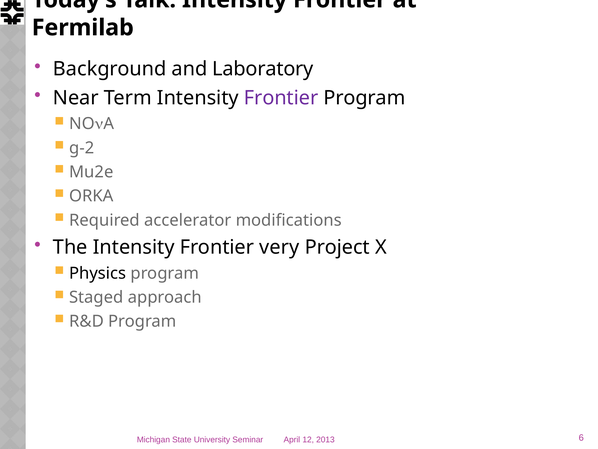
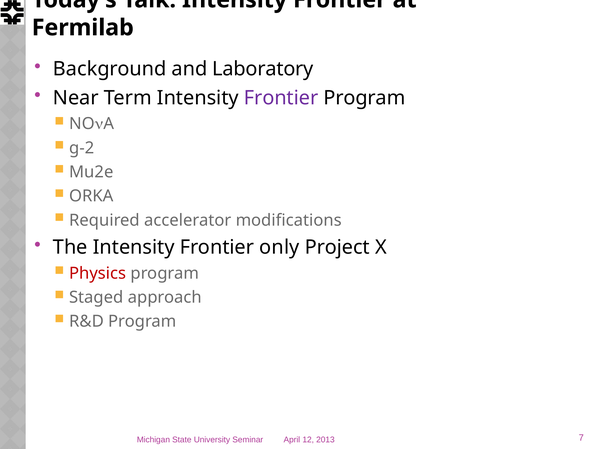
very: very -> only (279, 247)
Physics colour: black -> red (98, 273)
6: 6 -> 7 (581, 437)
